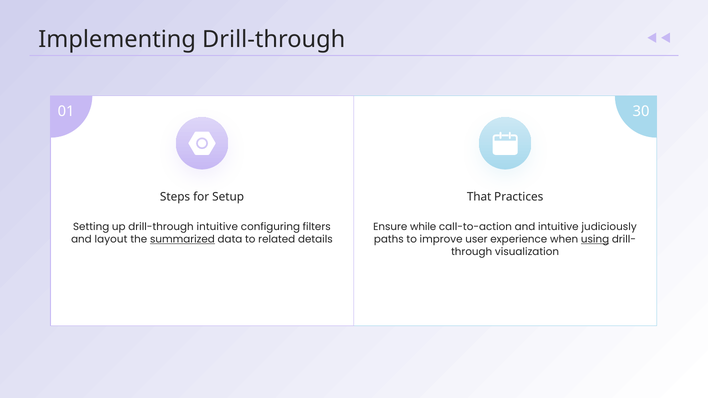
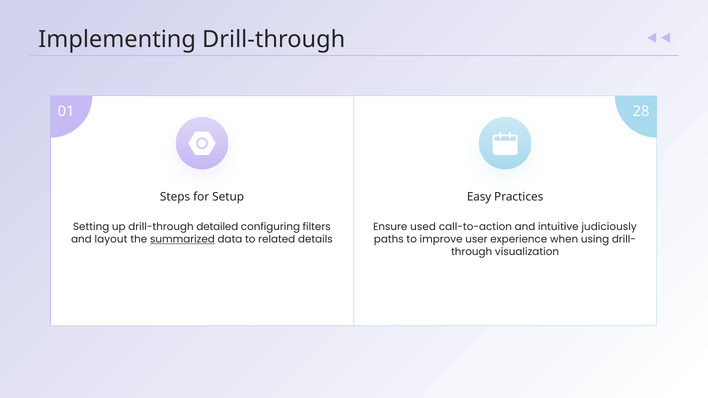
30: 30 -> 28 (641, 111)
That: That -> Easy (479, 197)
drill-through intuitive: intuitive -> detailed (217, 227)
while: while -> used (423, 227)
using underline: present -> none (595, 240)
